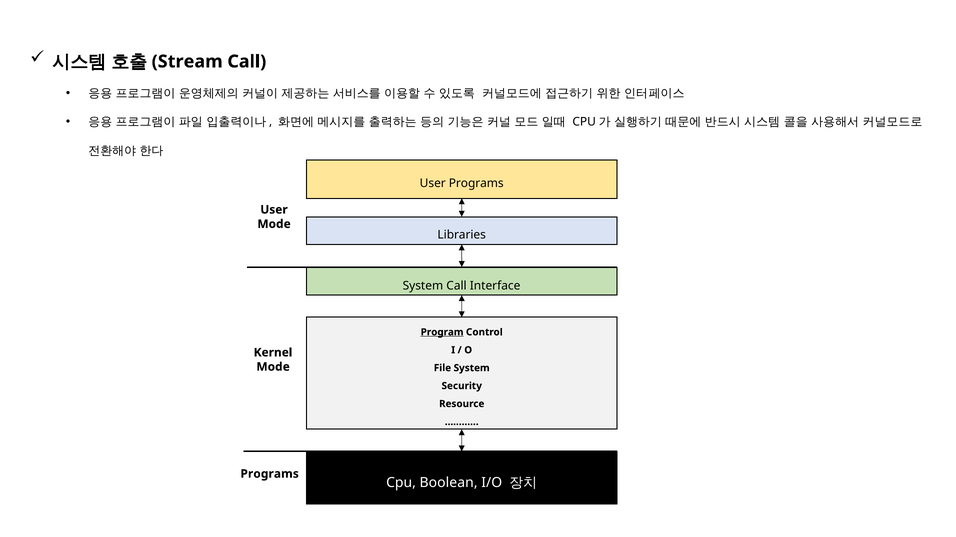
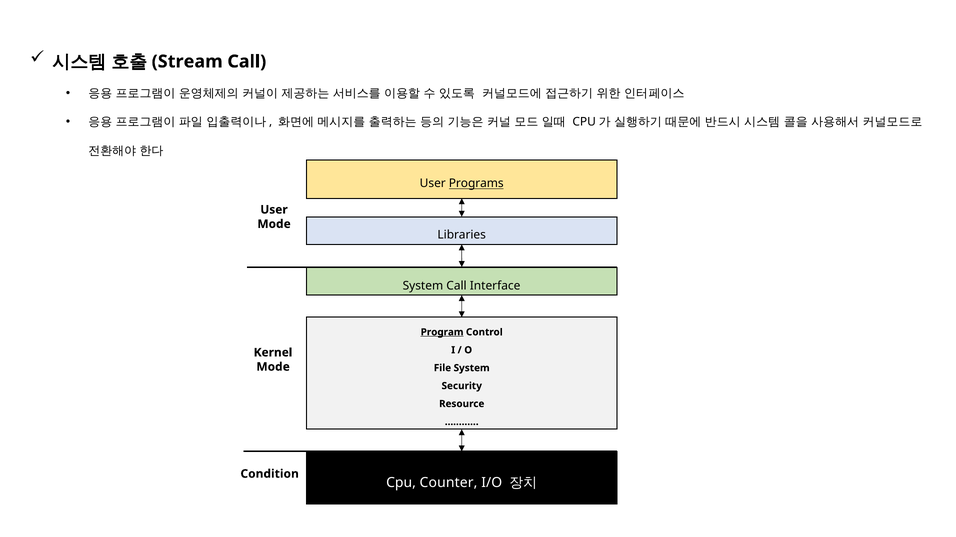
Programs underline: none -> present (476, 184)
Programs: Programs -> Condition (270, 474)
Boolean: Boolean -> Counter (449, 484)
